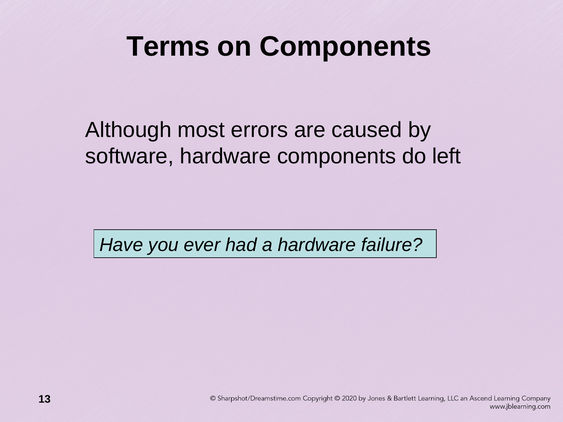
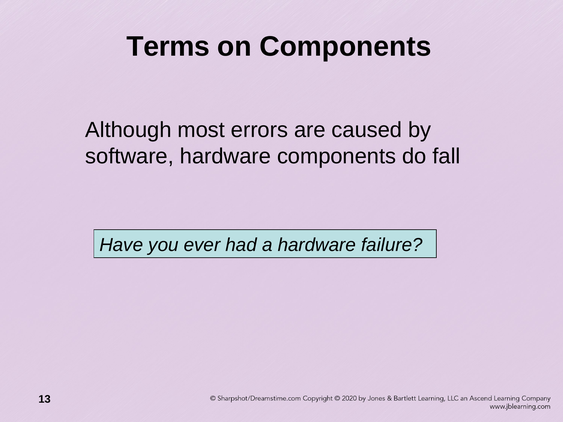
left: left -> fall (446, 156)
